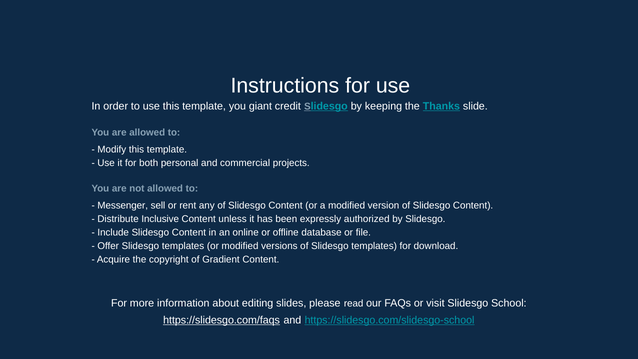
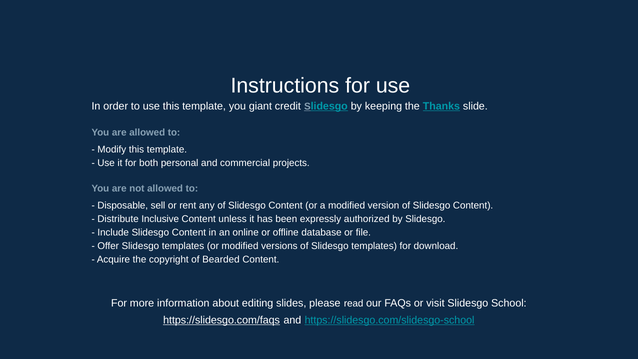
Messenger: Messenger -> Disposable (123, 206)
Gradient: Gradient -> Bearded (221, 259)
